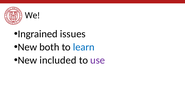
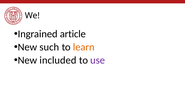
issues: issues -> article (73, 34)
both: both -> such (49, 47)
learn colour: blue -> orange (84, 47)
